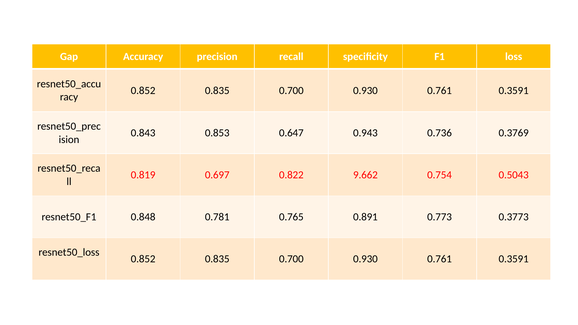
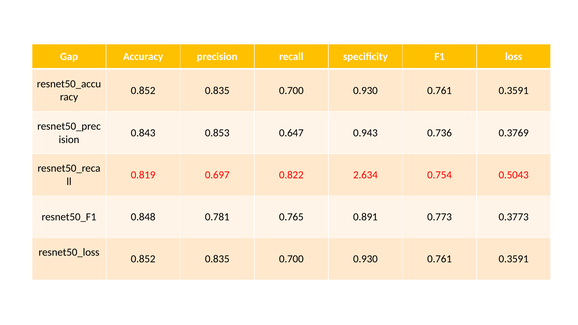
9.662: 9.662 -> 2.634 (365, 175)
